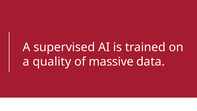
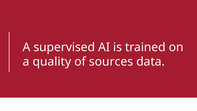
massive: massive -> sources (111, 62)
